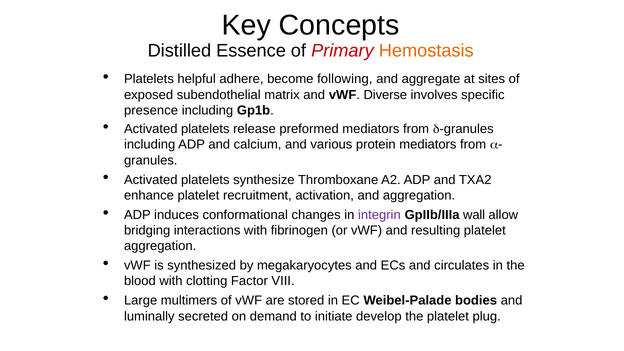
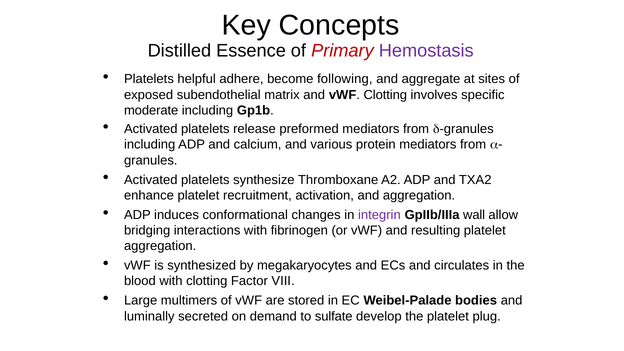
Hemostasis colour: orange -> purple (426, 51)
vWF Diverse: Diverse -> Clotting (385, 95)
presence: presence -> moderate (151, 110)
initiate: initiate -> sulfate (334, 316)
